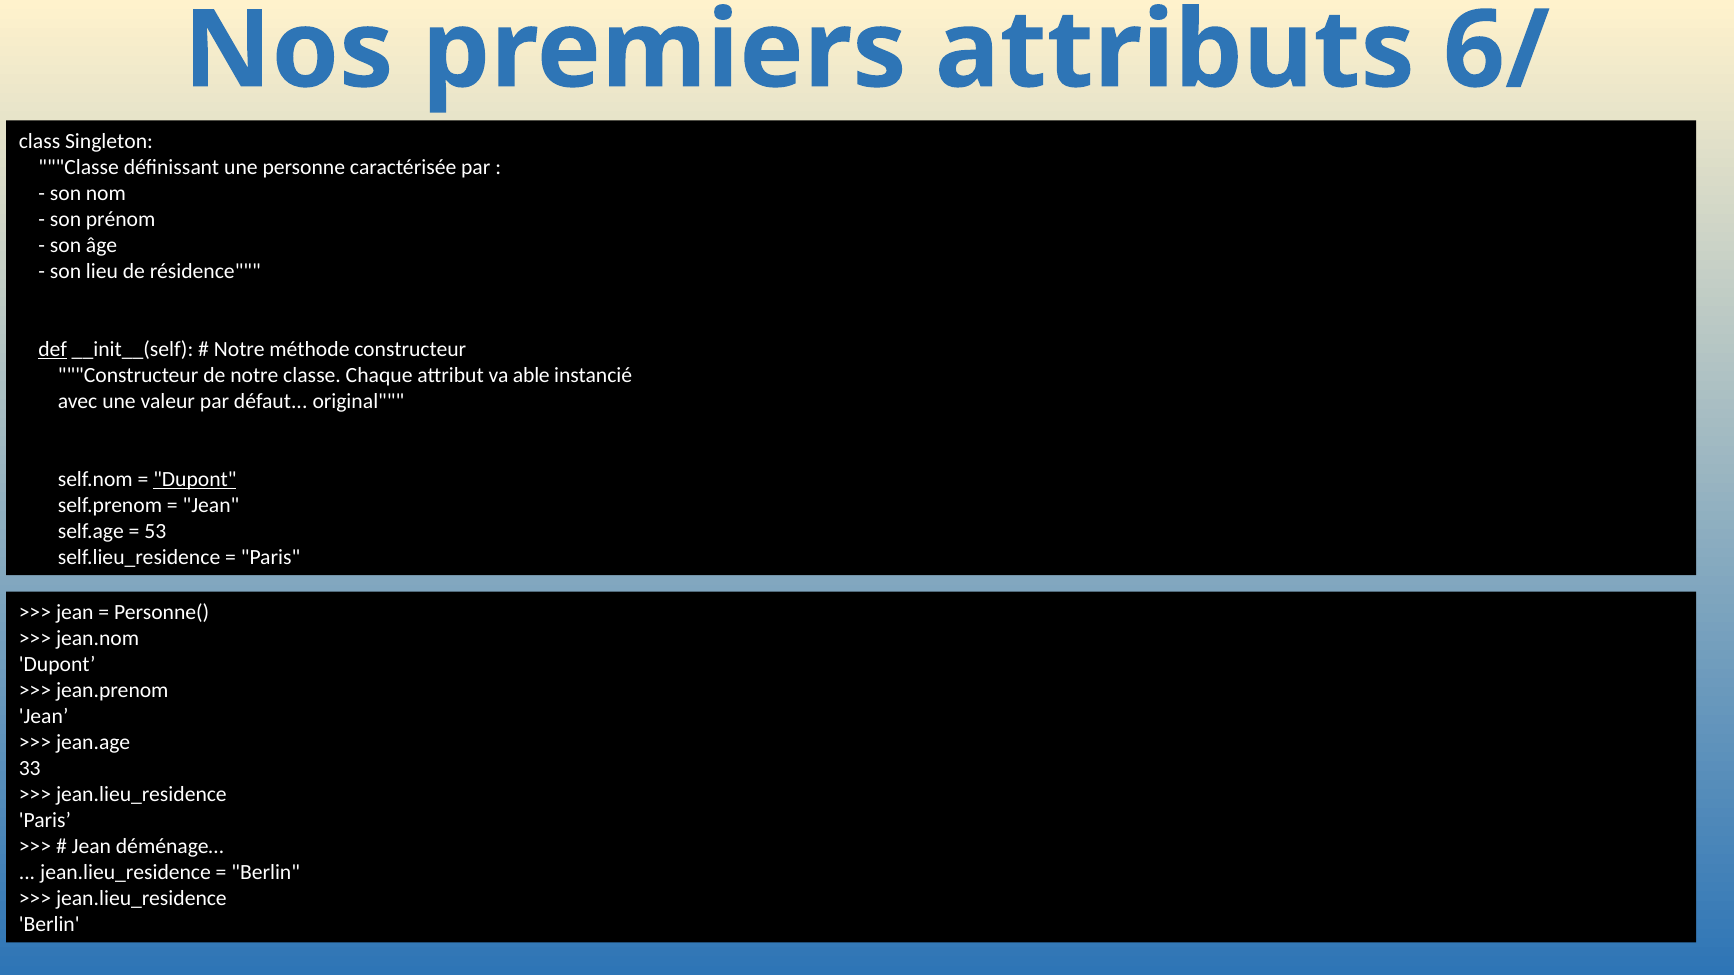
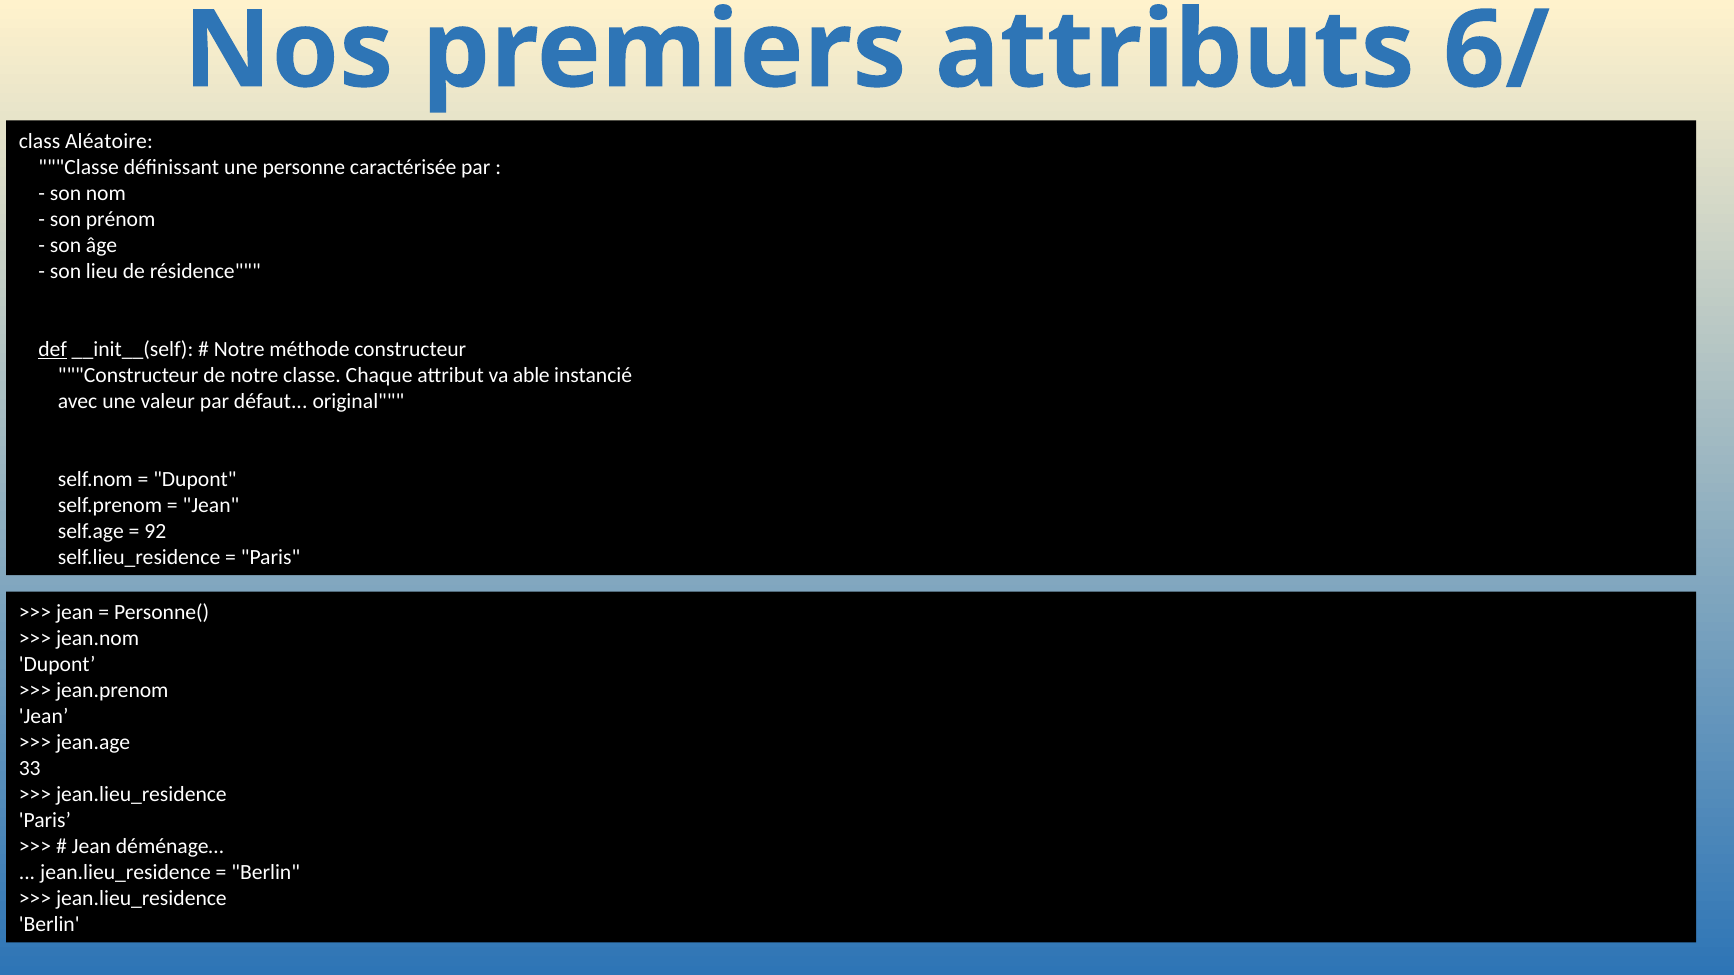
Singleton: Singleton -> Aléatoire (109, 141)
Dupont underline: present -> none (195, 479)
53: 53 -> 92 (155, 531)
